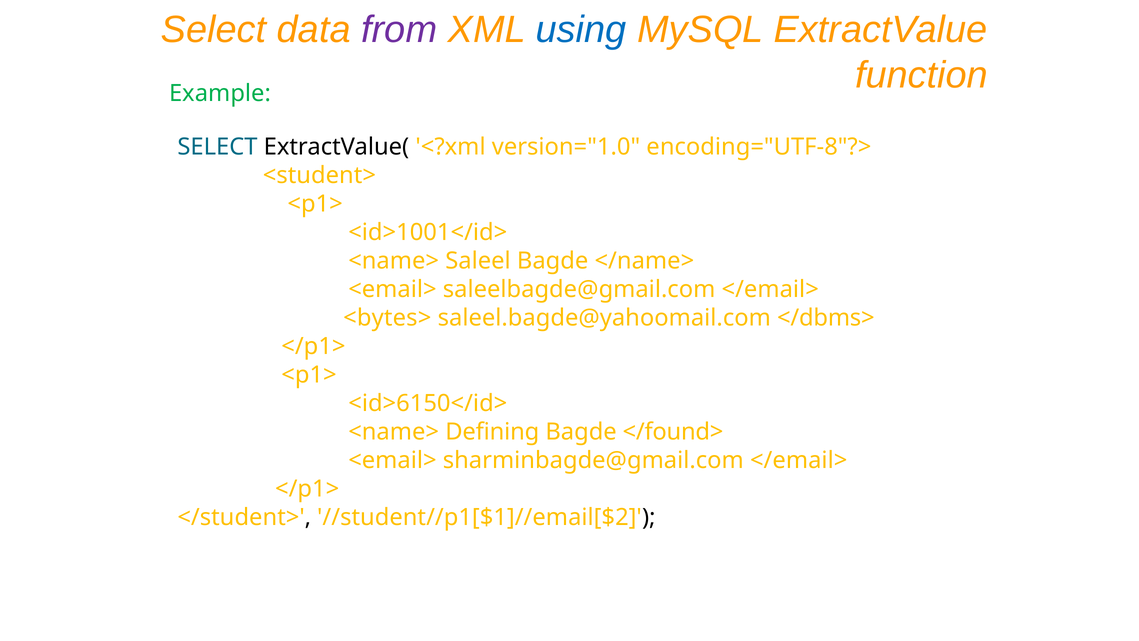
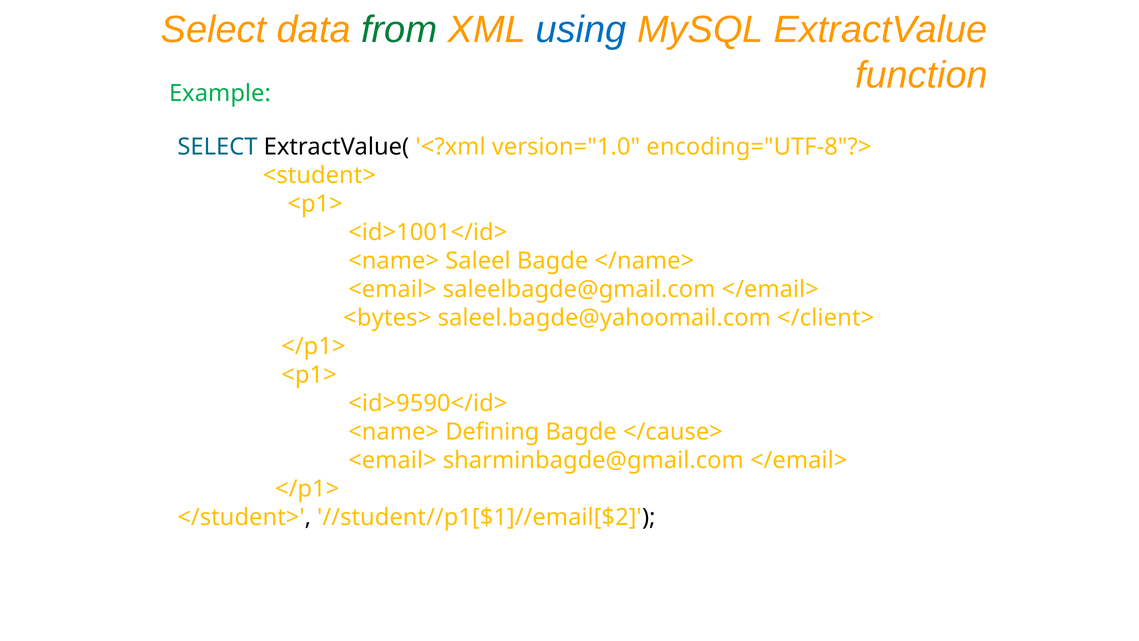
from colour: purple -> green (399, 30)
</dbms>: </dbms> -> </client> (826, 318)
<id>6150</id>: <id>6150</id> -> <id>9590</id> (428, 403)
</found>: </found> -> </cause> (673, 432)
